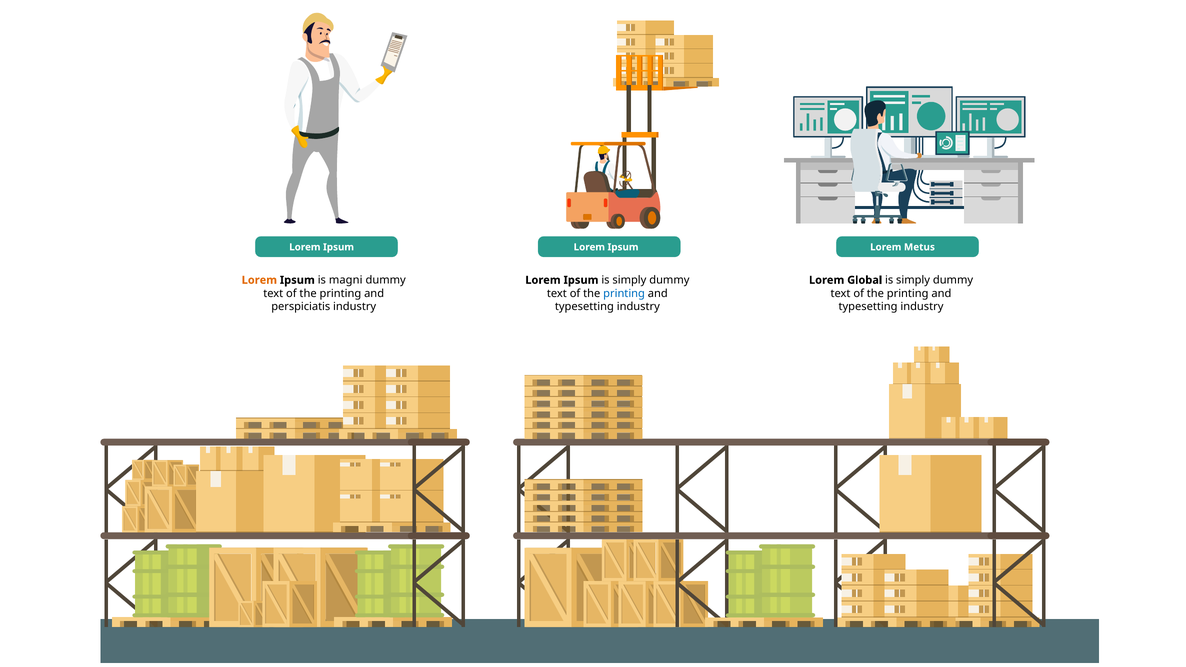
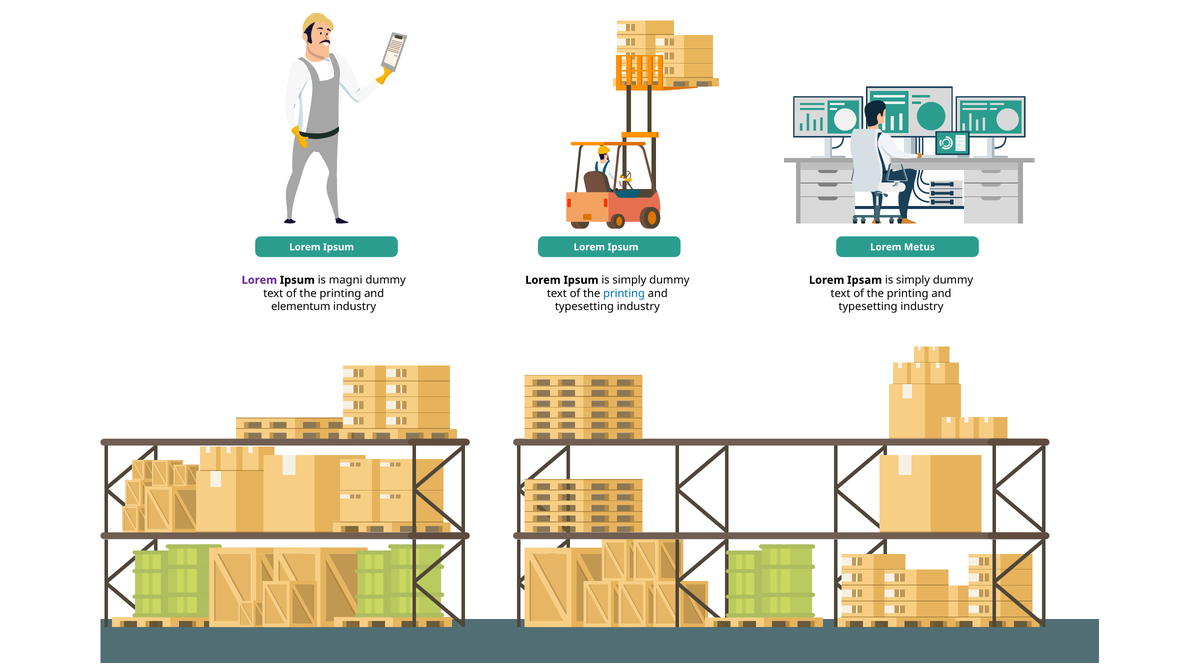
Lorem colour: orange -> purple (259, 280)
Global: Global -> Ipsam (865, 280)
perspiciatis: perspiciatis -> elementum (301, 307)
